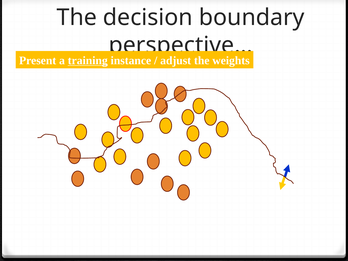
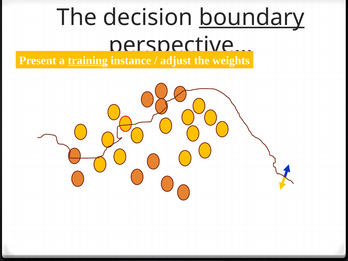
boundary underline: none -> present (252, 17)
